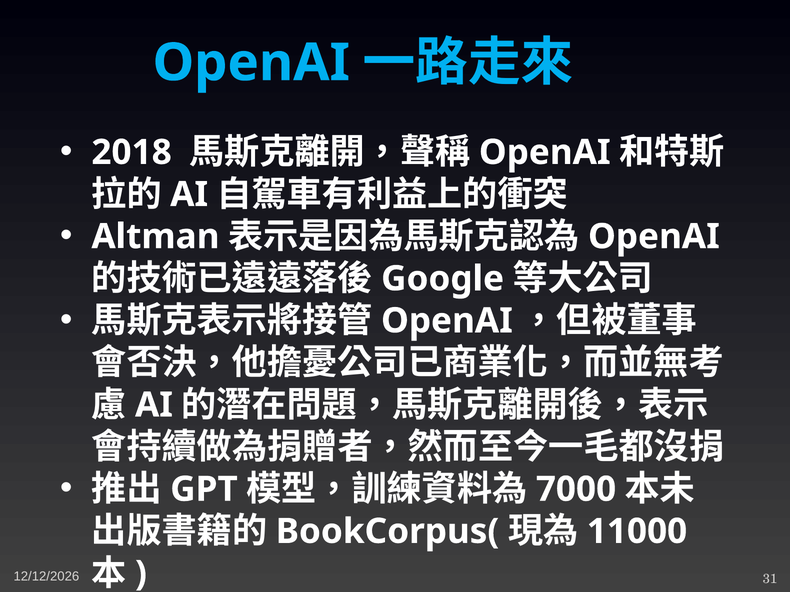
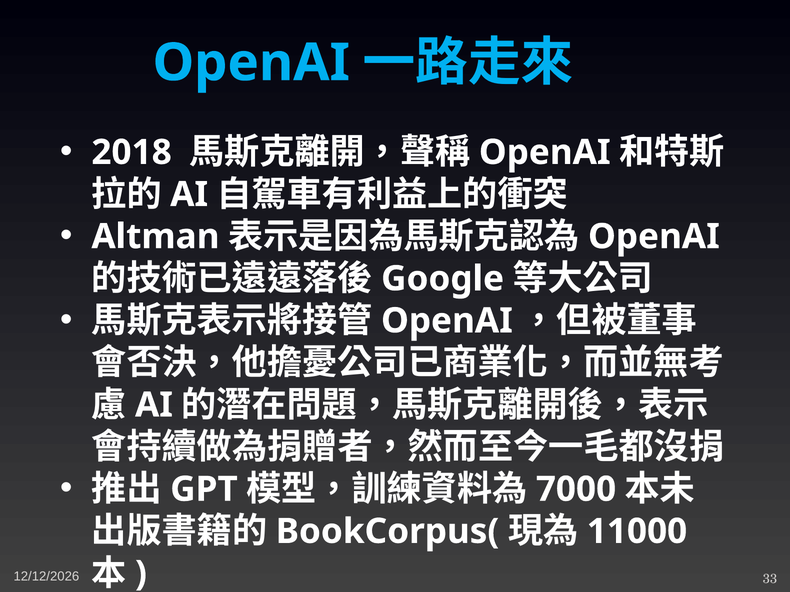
31: 31 -> 33 (770, 579)
